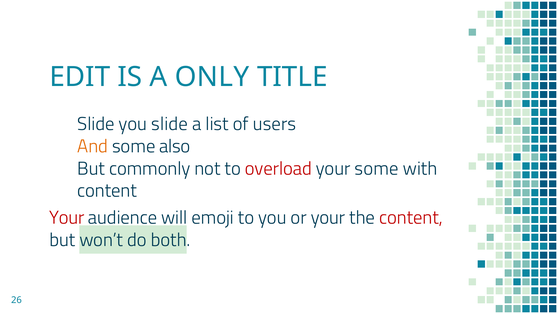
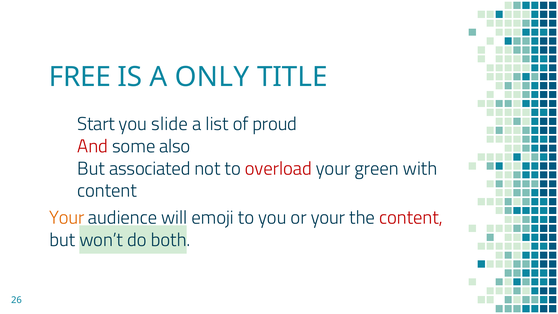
EDIT: EDIT -> FREE (80, 77)
Slide: Slide -> Start (96, 124)
users: users -> proud (275, 124)
And colour: orange -> red (93, 146)
commonly: commonly -> associated (150, 168)
your some: some -> green (377, 168)
Your colour: red -> orange (67, 218)
